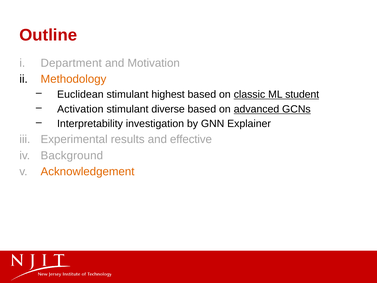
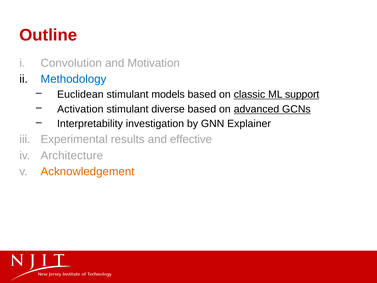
Department: Department -> Convolution (71, 63)
Methodology colour: orange -> blue (73, 79)
highest: highest -> models (168, 94)
student: student -> support (302, 94)
Background: Background -> Architecture (72, 155)
